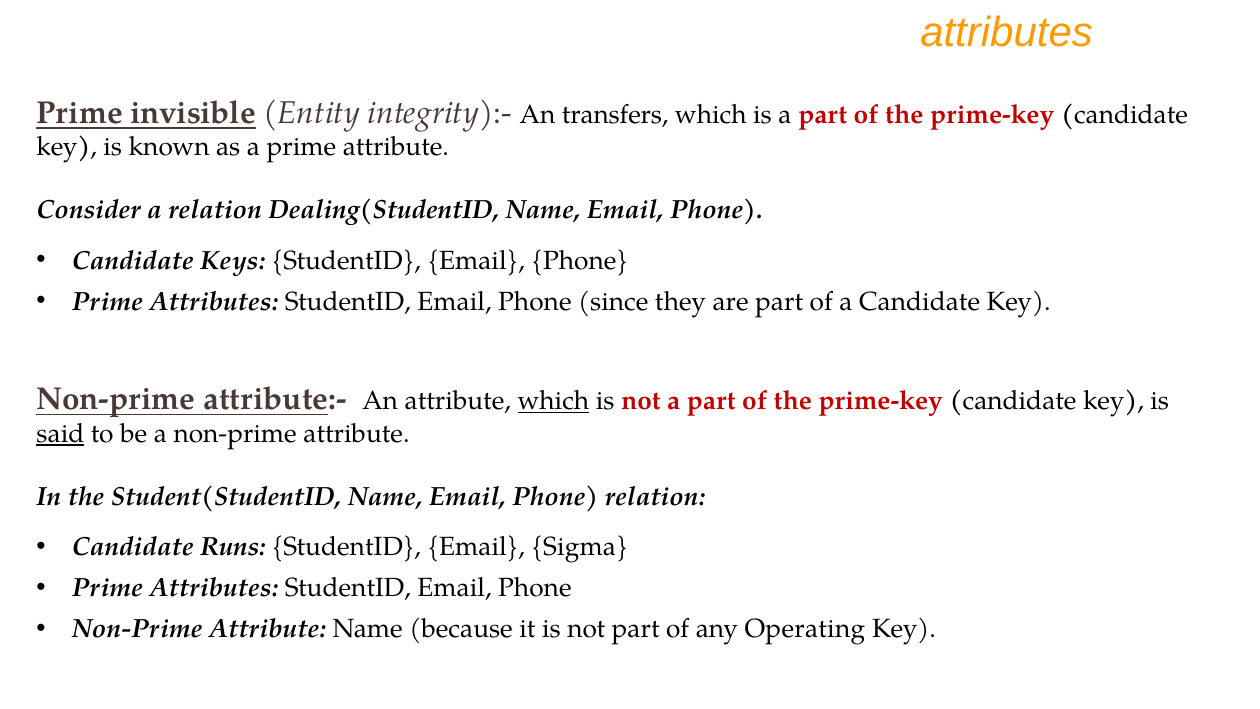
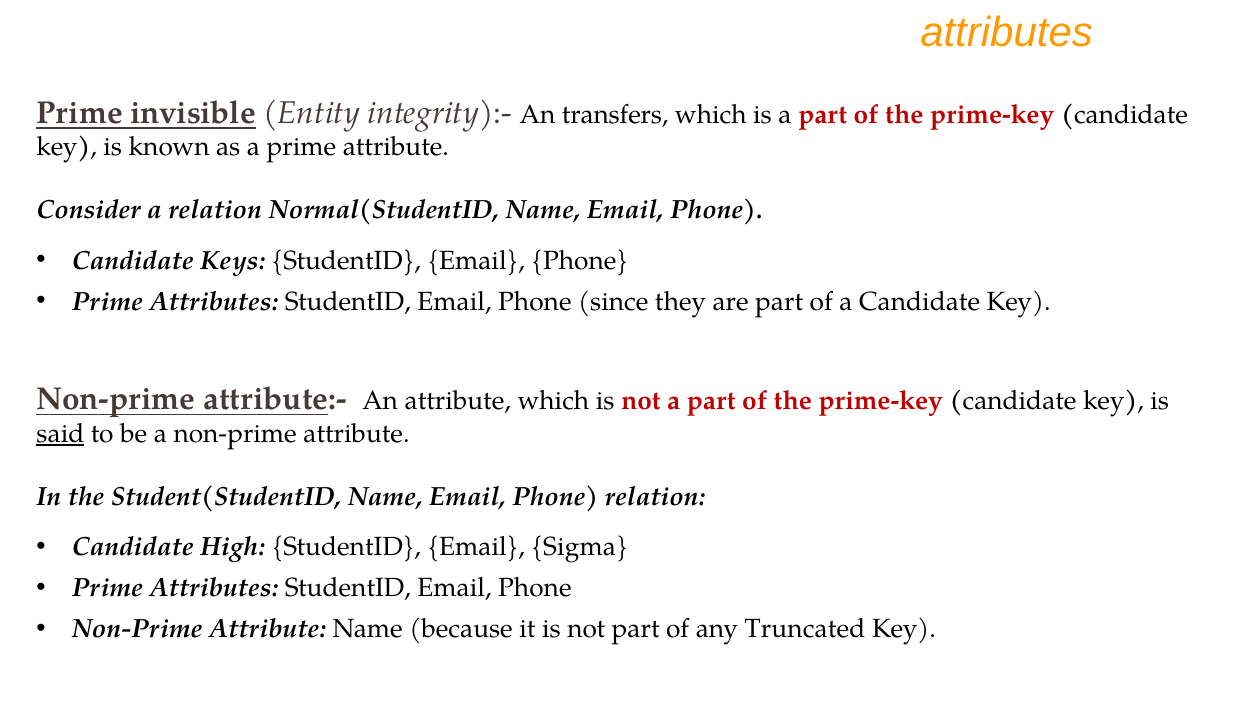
Dealing(StudentID: Dealing(StudentID -> Normal(StudentID (384, 210)
which underline: present -> none (553, 401)
Runs: Runs -> High (233, 547)
Operating: Operating -> Truncated (805, 629)
